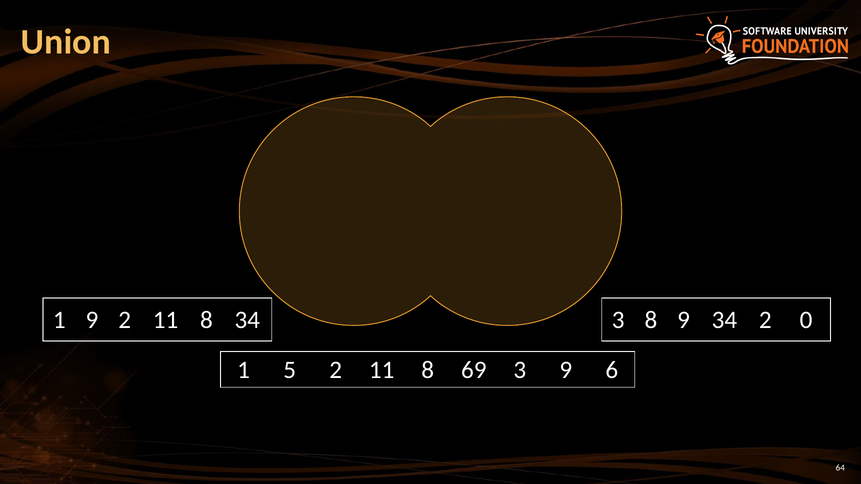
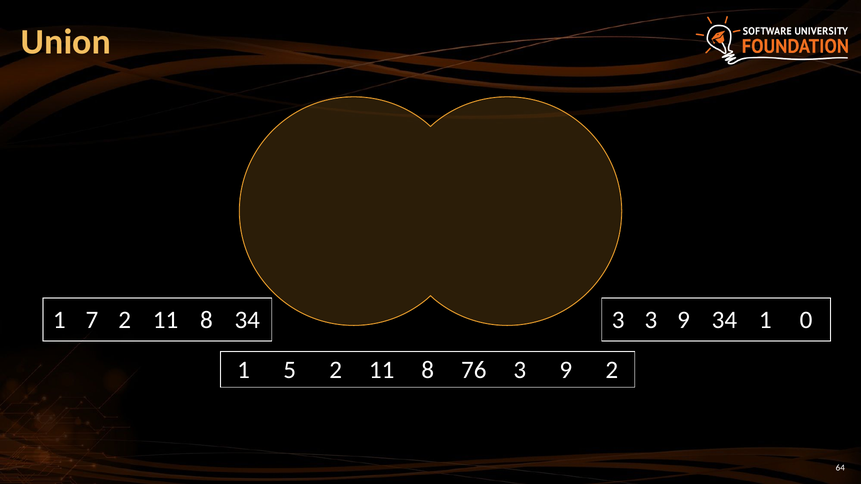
1 9: 9 -> 7 (92, 320)
3 8: 8 -> 3 (651, 320)
34 2: 2 -> 1 (765, 320)
69: 69 -> 76 (474, 370)
9 6: 6 -> 2 (612, 370)
